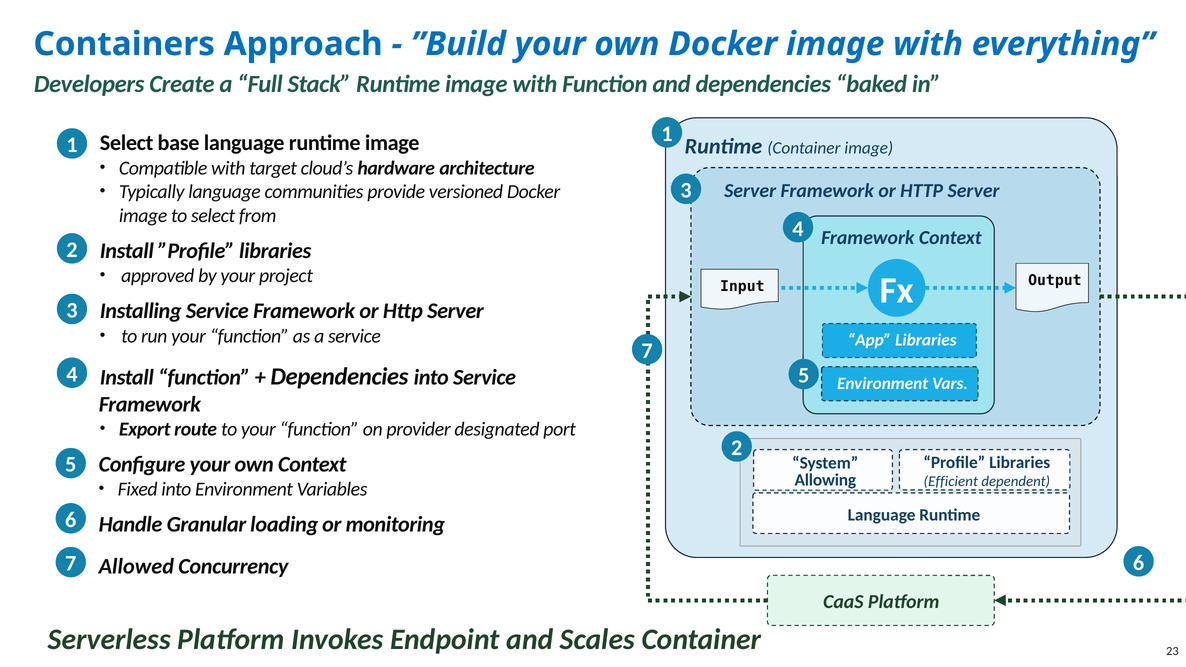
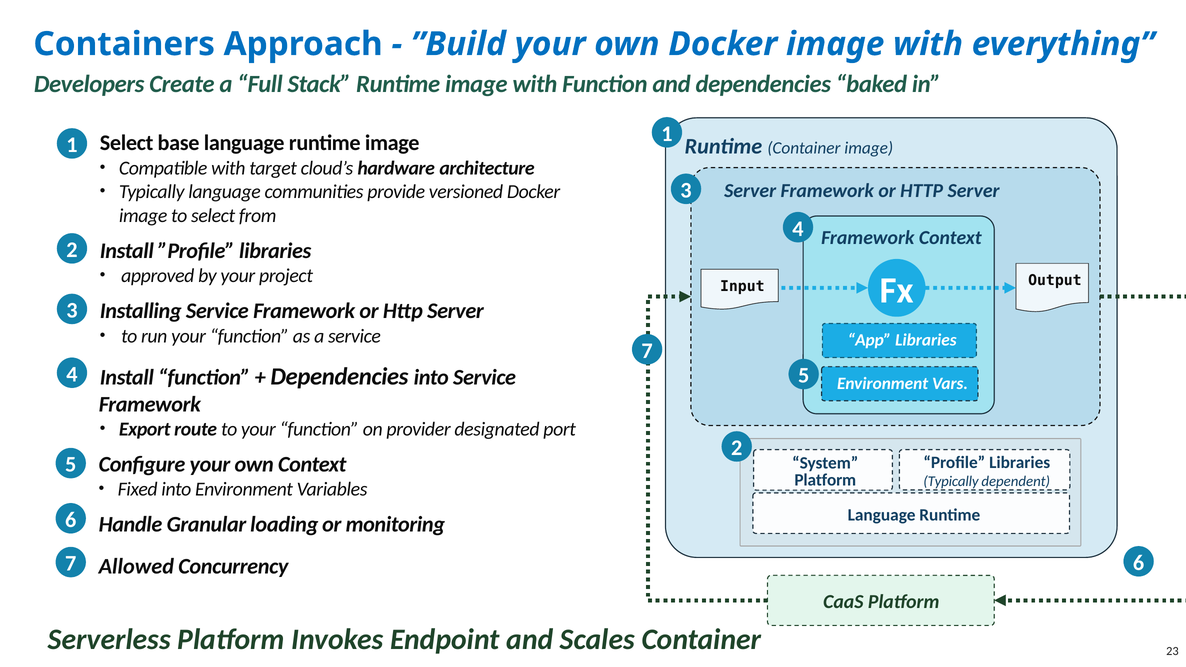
Allowing: Allowing -> Platform (825, 480)
Efficient: Efficient -> Typically (951, 481)
